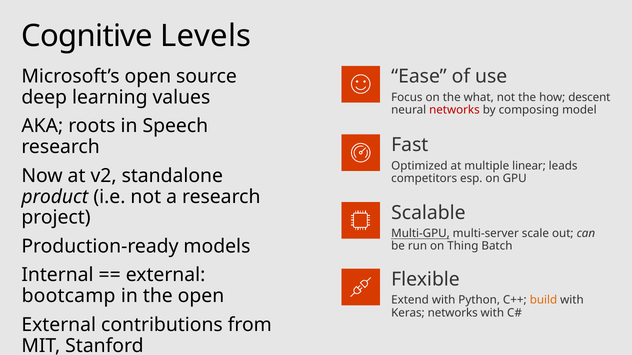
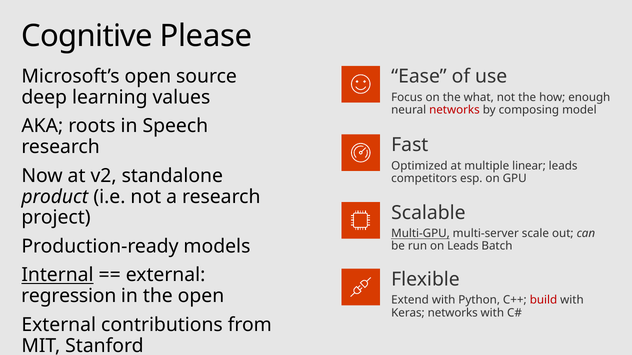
Levels: Levels -> Please (206, 36)
descent: descent -> enough (589, 97)
on Thing: Thing -> Leads (463, 246)
Internal underline: none -> present (57, 275)
bootcamp: bootcamp -> regression (69, 296)
build colour: orange -> red (543, 301)
